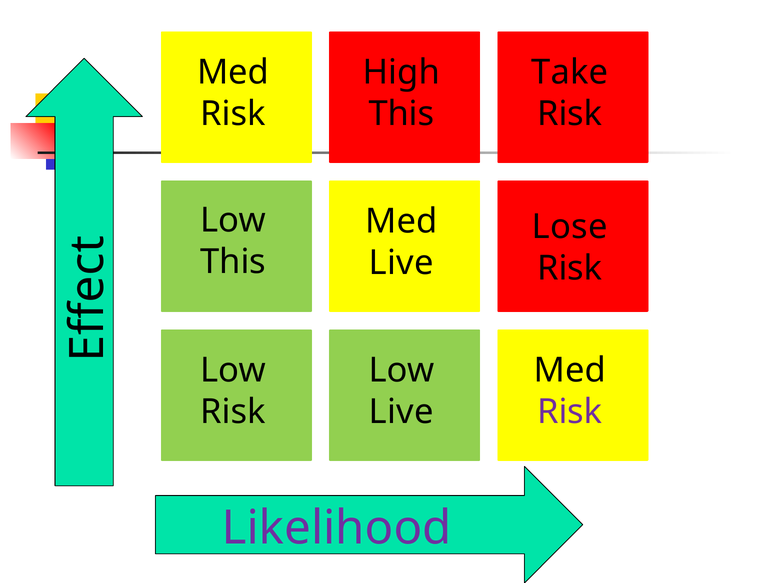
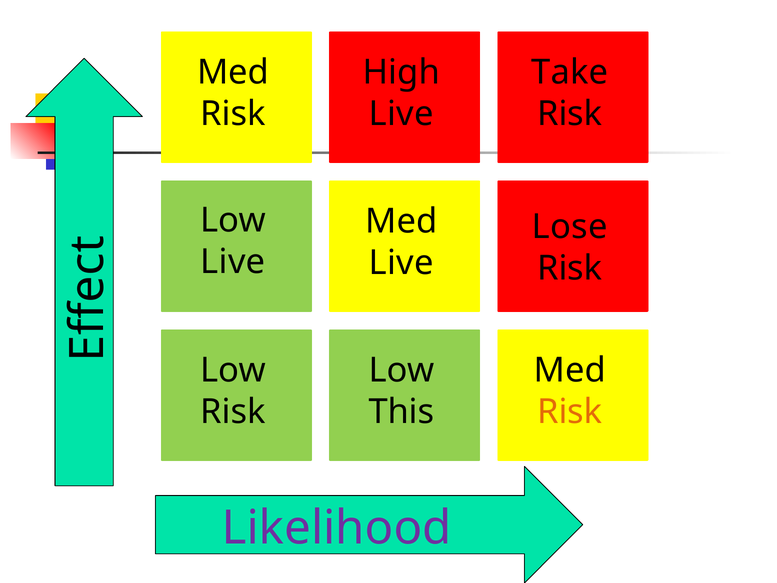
This: This -> Live (401, 114)
This: This -> Live (233, 262)
Live: Live -> This (401, 412)
Risk colour: purple -> orange (570, 412)
